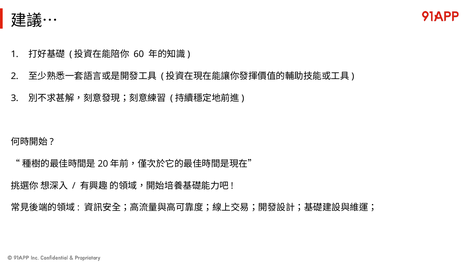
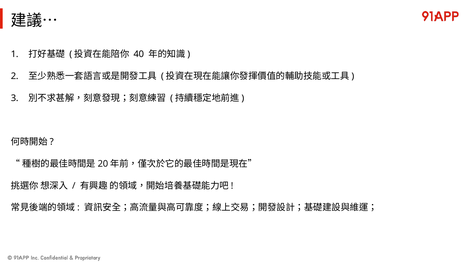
60: 60 -> 40 (139, 54)
